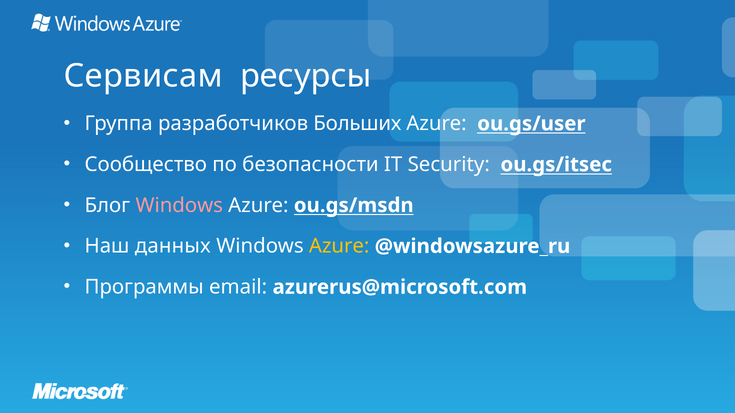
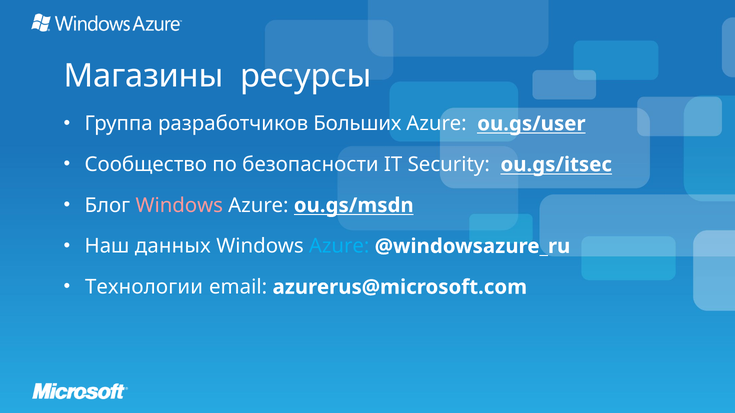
Сервисам: Сервисам -> Магазины (144, 76)
Azure colour: yellow -> light blue (339, 246)
Программы: Программы -> Технологии (144, 287)
